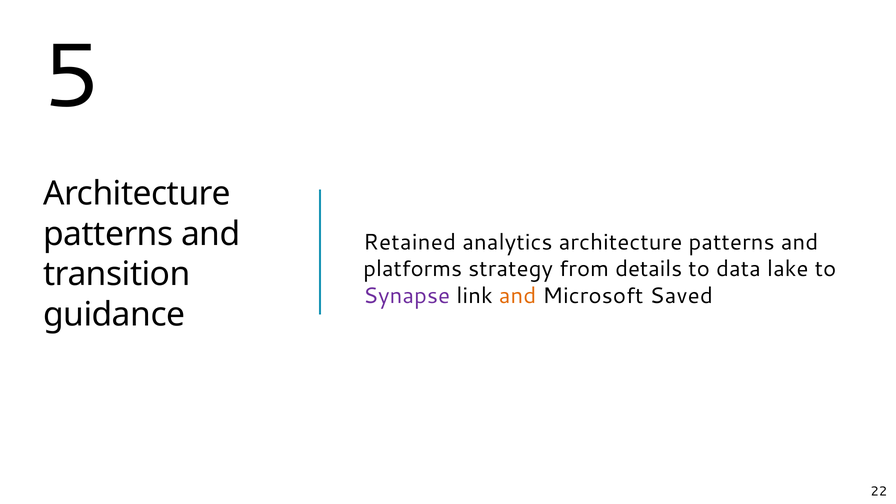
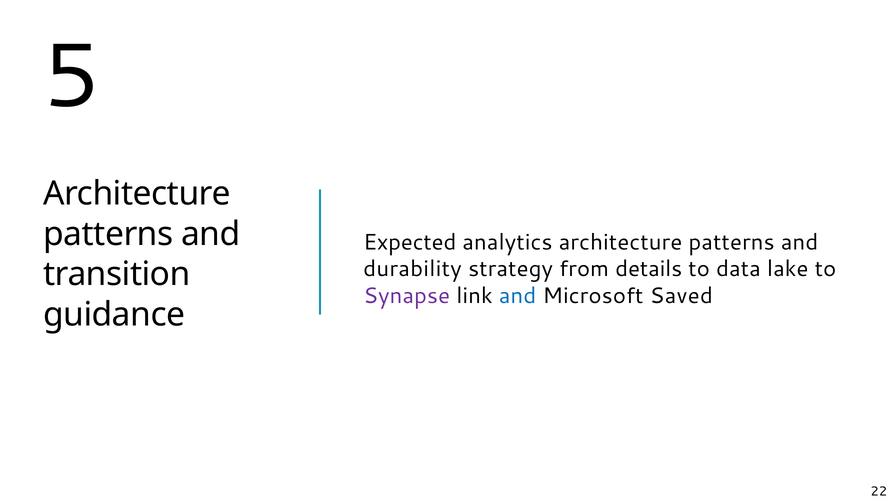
Retained: Retained -> Expected (410, 242)
platforms: platforms -> durability (412, 269)
and colour: orange -> blue (518, 296)
